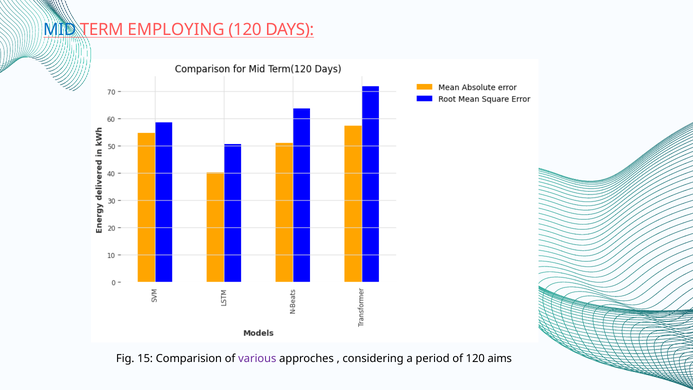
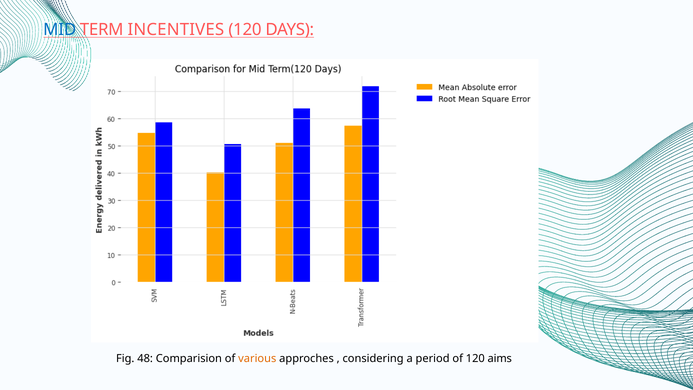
EMPLOYING: EMPLOYING -> INCENTIVES (176, 30)
15: 15 -> 48 (145, 359)
various colour: purple -> orange (257, 359)
